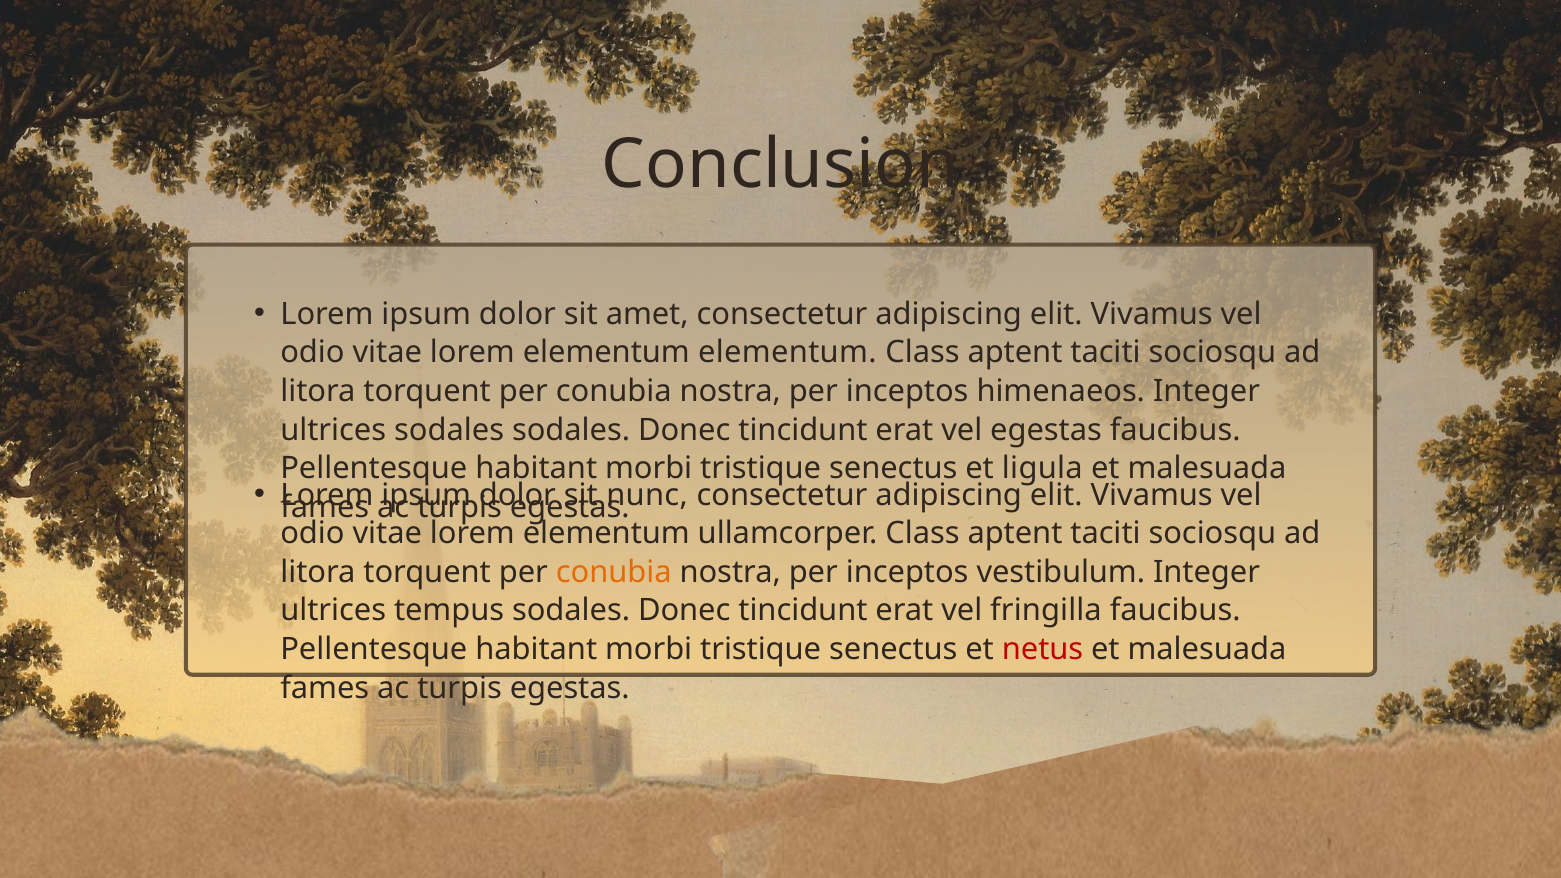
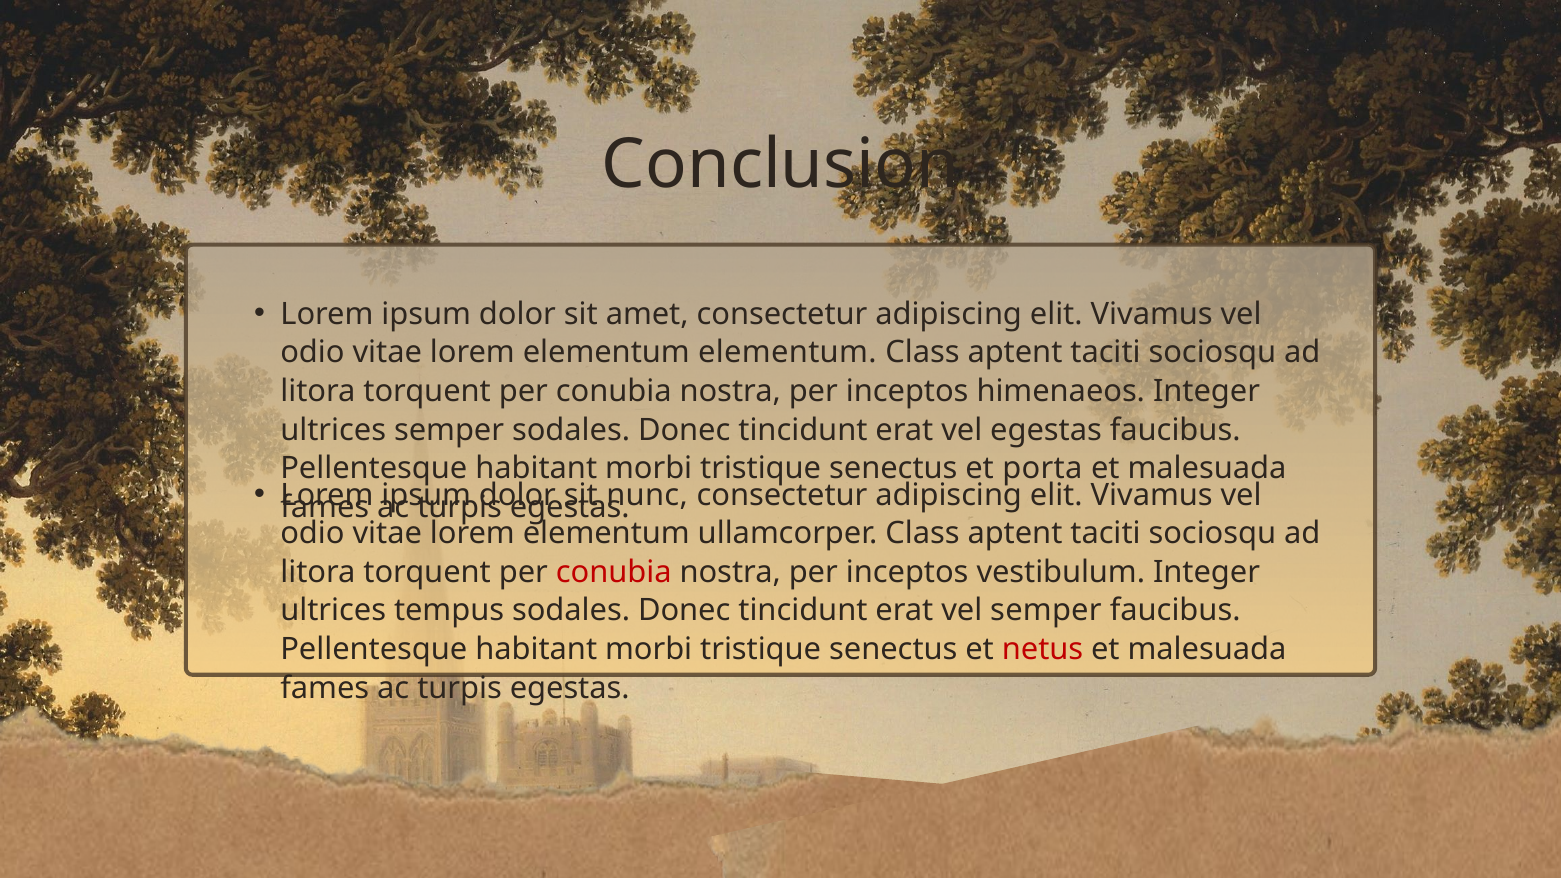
ultrices sodales: sodales -> semper (449, 430)
ligula: ligula -> porta (1042, 468)
conubia colour: orange -> red (614, 572)
vel fringilla: fringilla -> semper (1046, 611)
